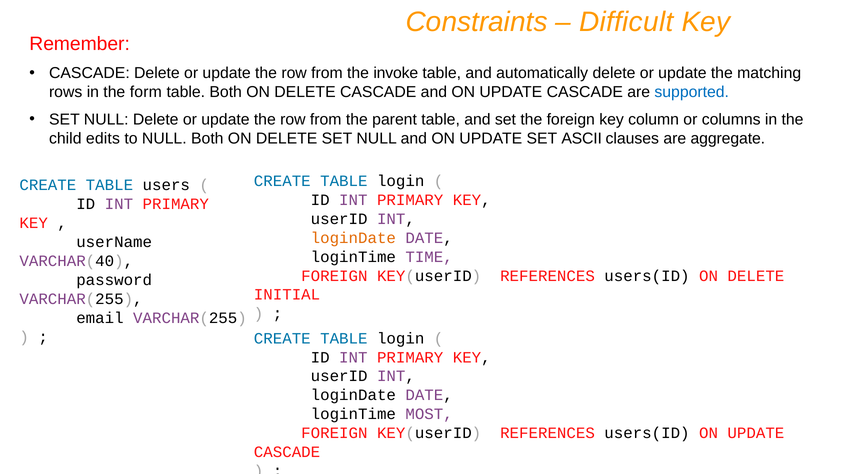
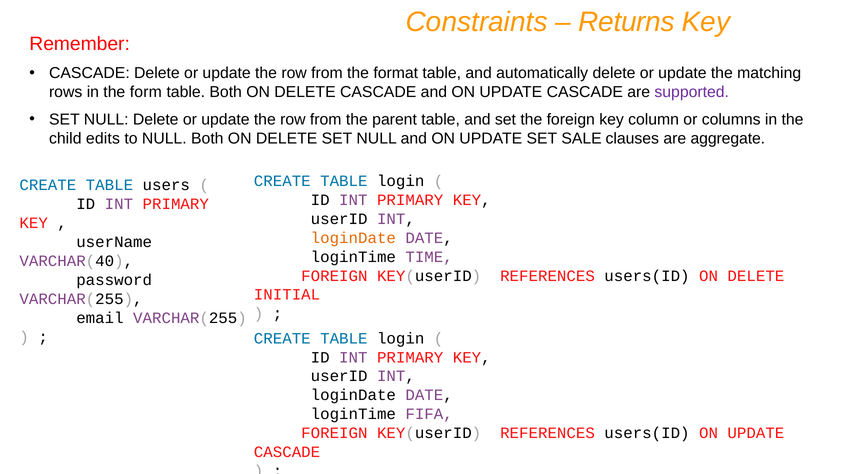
Difficult: Difficult -> Returns (627, 22)
invoke: invoke -> format (396, 73)
supported colour: blue -> purple (692, 92)
ASCII: ASCII -> SALE (582, 138)
MOST: MOST -> FIFA (429, 414)
